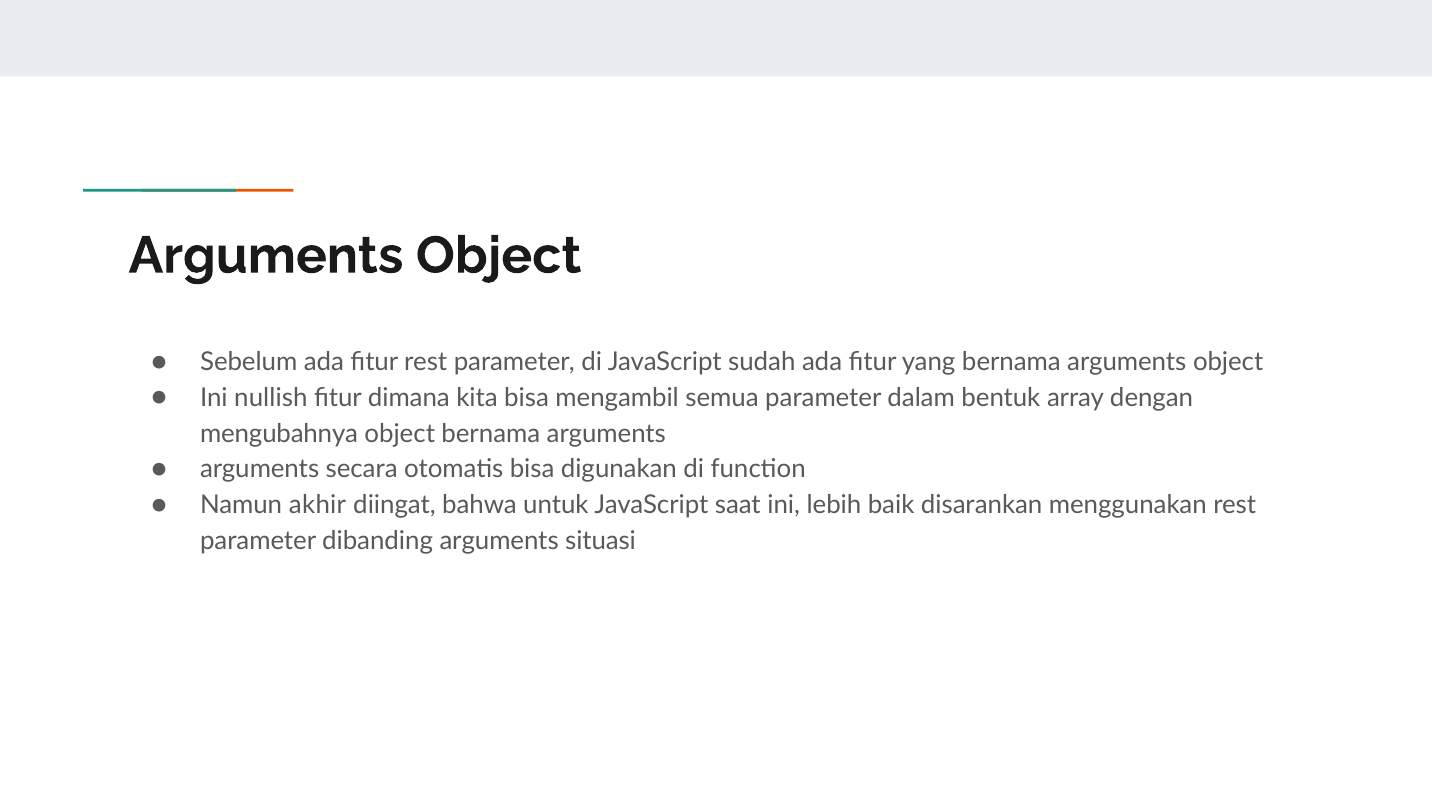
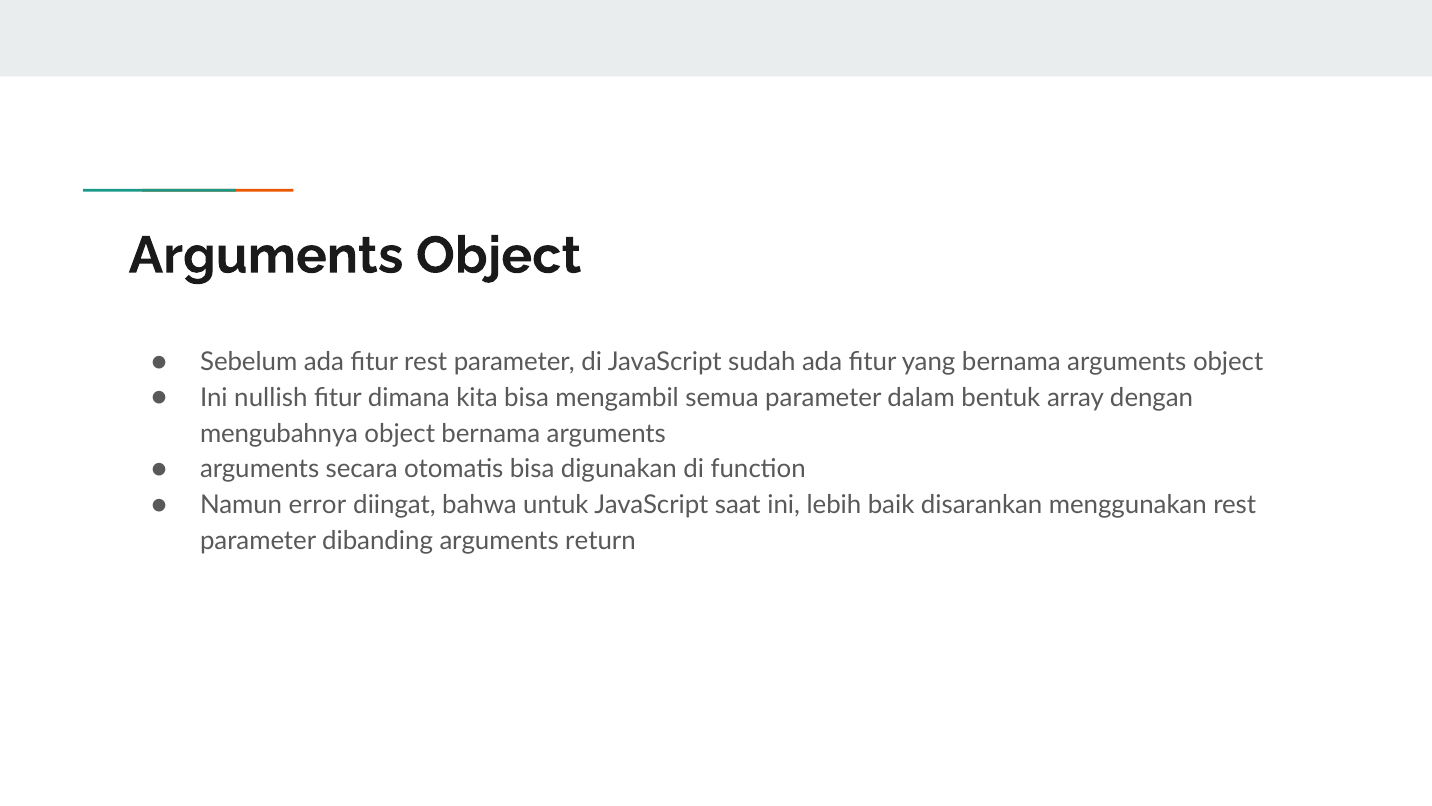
akhir: akhir -> error (318, 505)
situasi: situasi -> return (601, 540)
